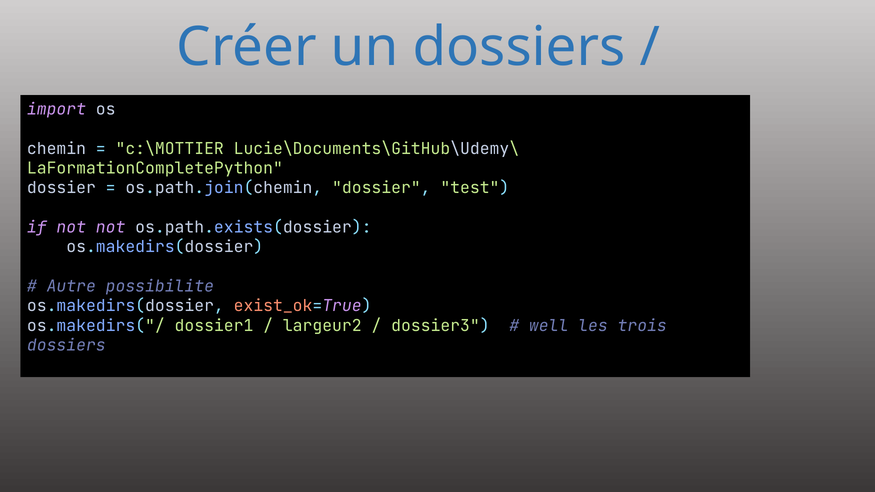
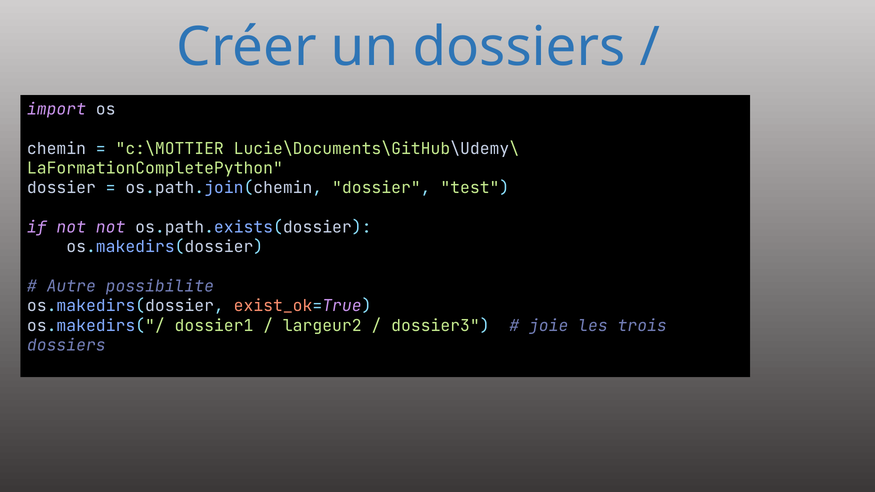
well: well -> joie (549, 326)
